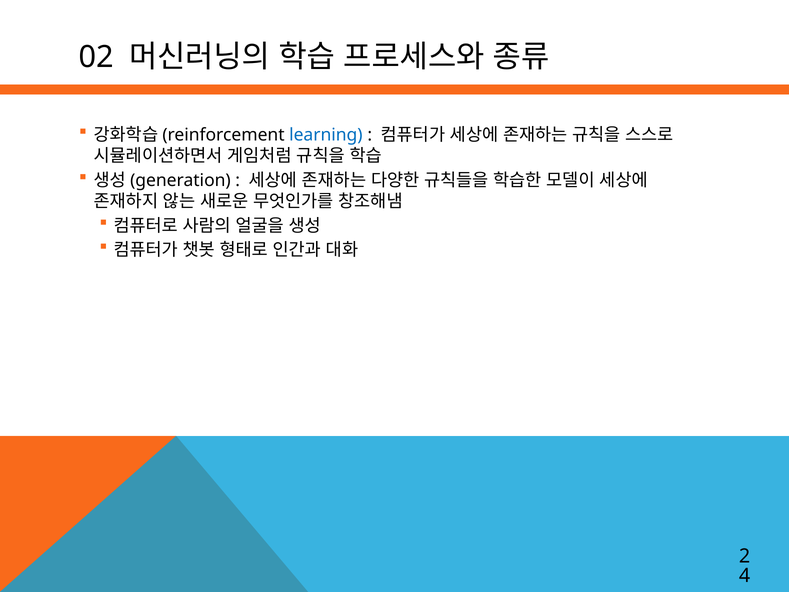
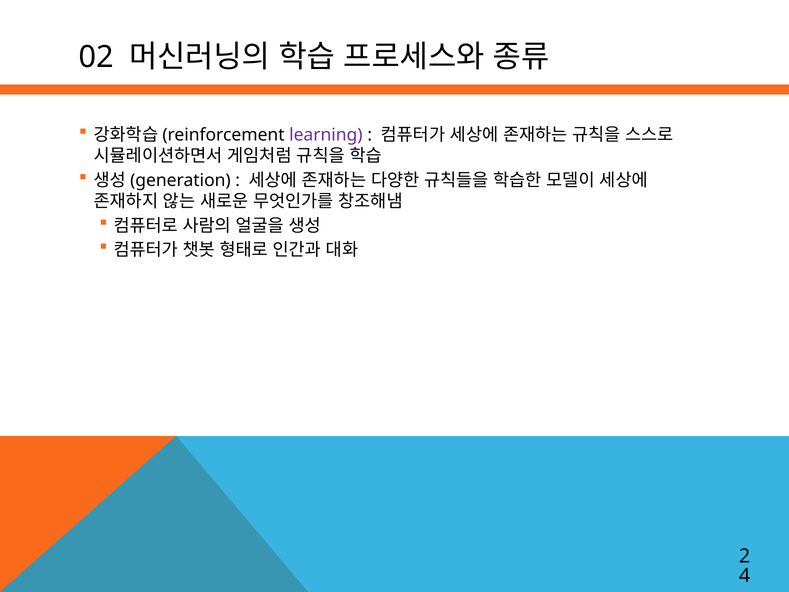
learning colour: blue -> purple (326, 135)
